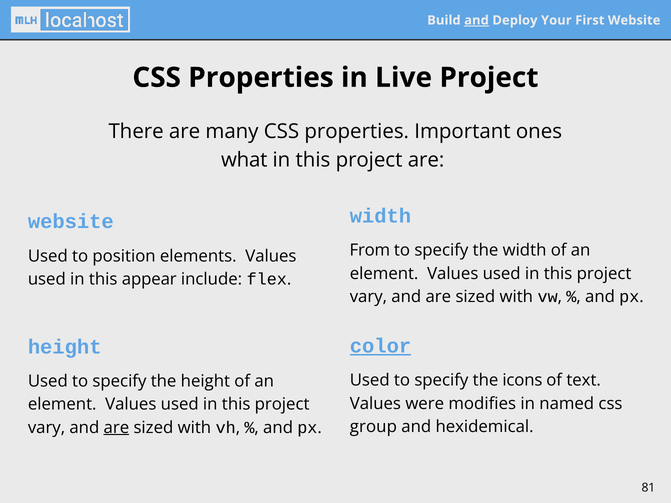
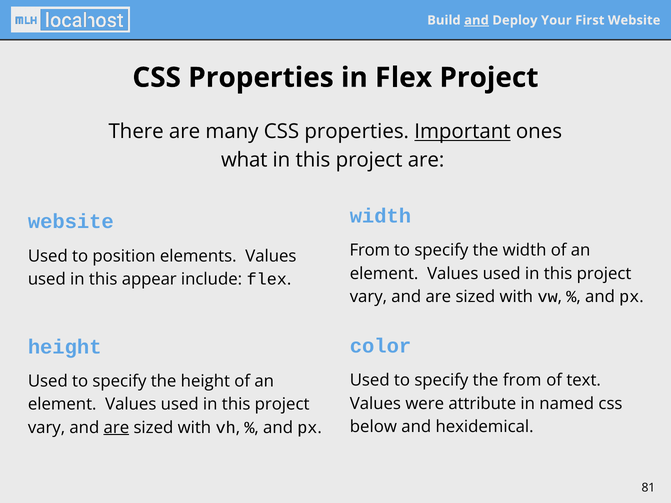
in Live: Live -> Flex (404, 78)
Important underline: none -> present (462, 132)
color underline: present -> none (381, 346)
the icons: icons -> from (522, 381)
modifies: modifies -> attribute (482, 404)
group: group -> below (373, 427)
